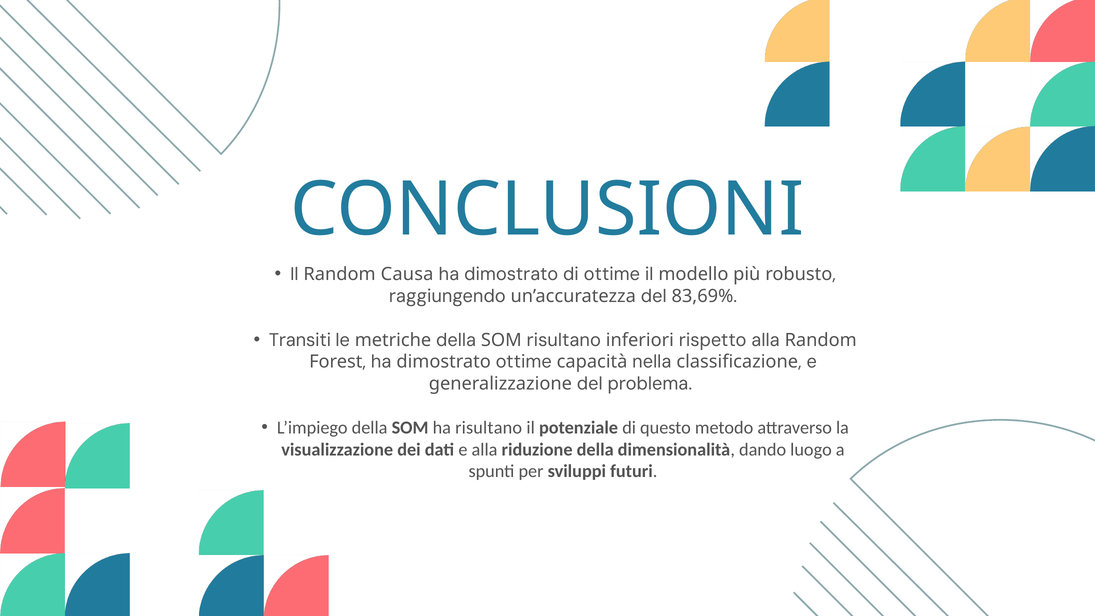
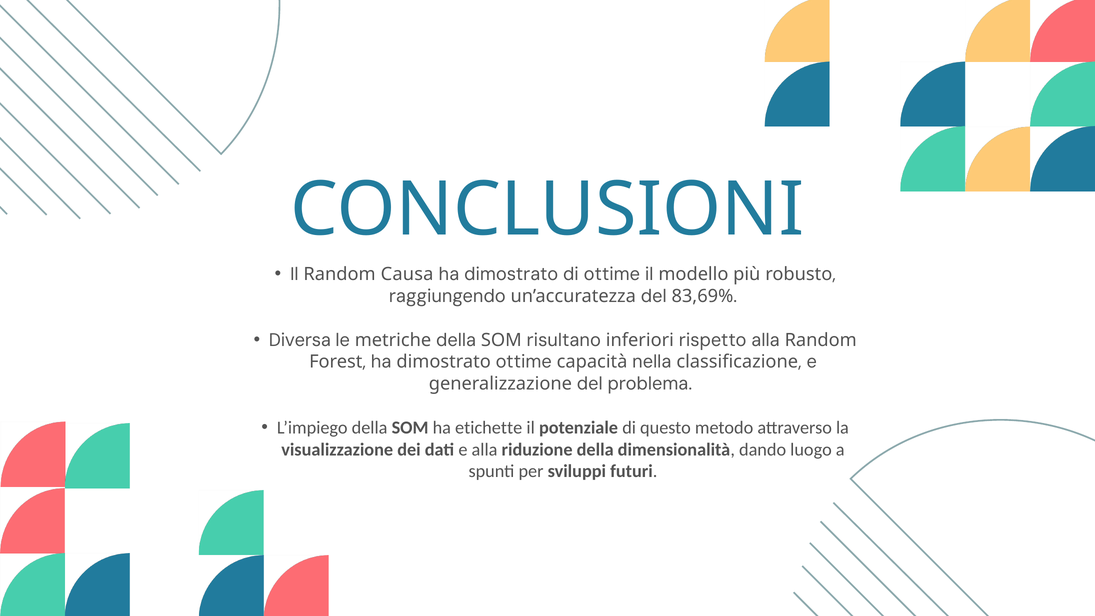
Transiti: Transiti -> Diversa (300, 340)
ha risultano: risultano -> etichette (489, 428)
